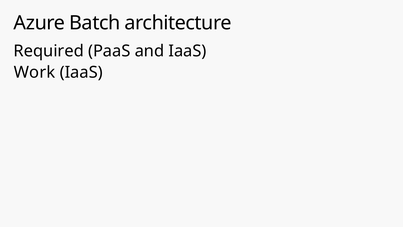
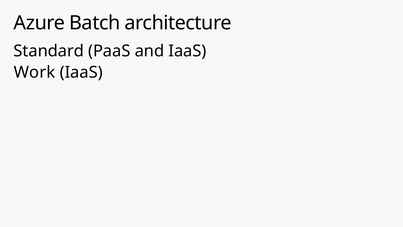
Required: Required -> Standard (49, 51)
